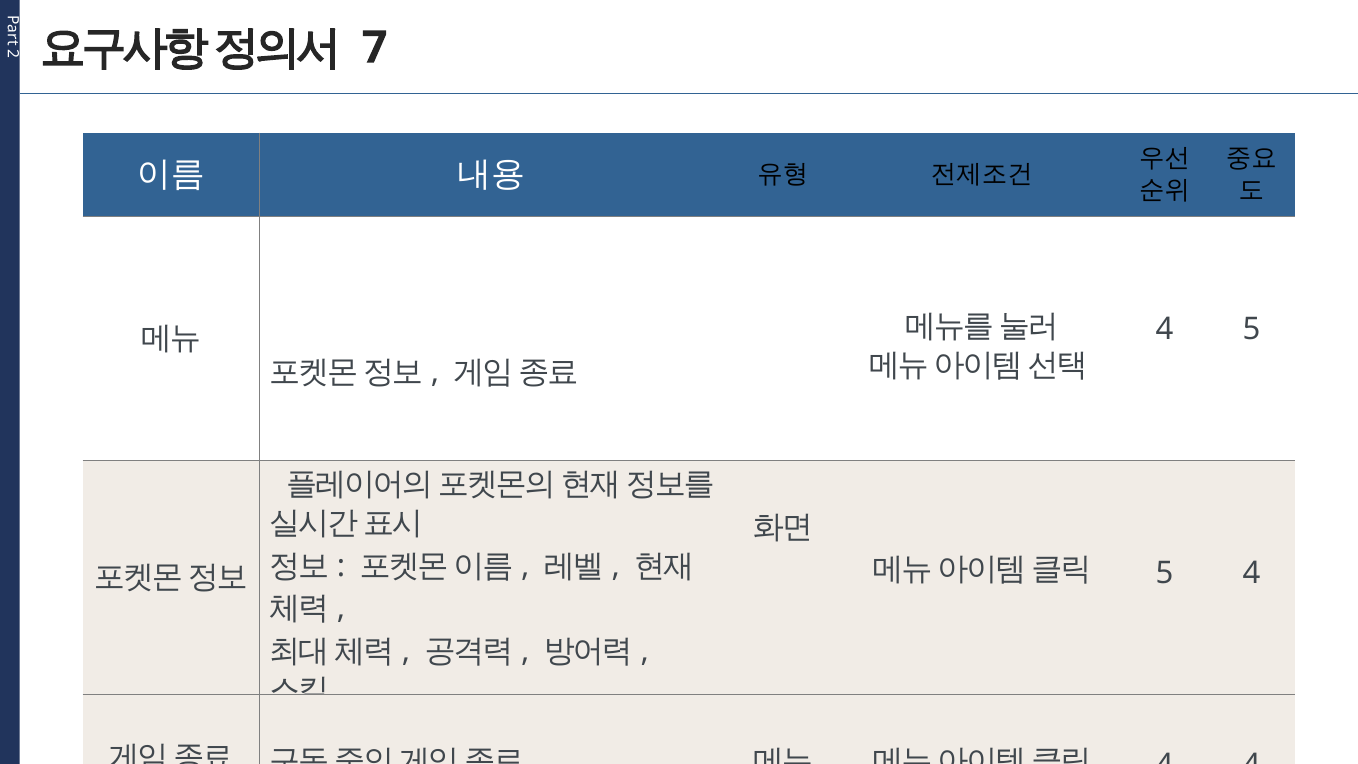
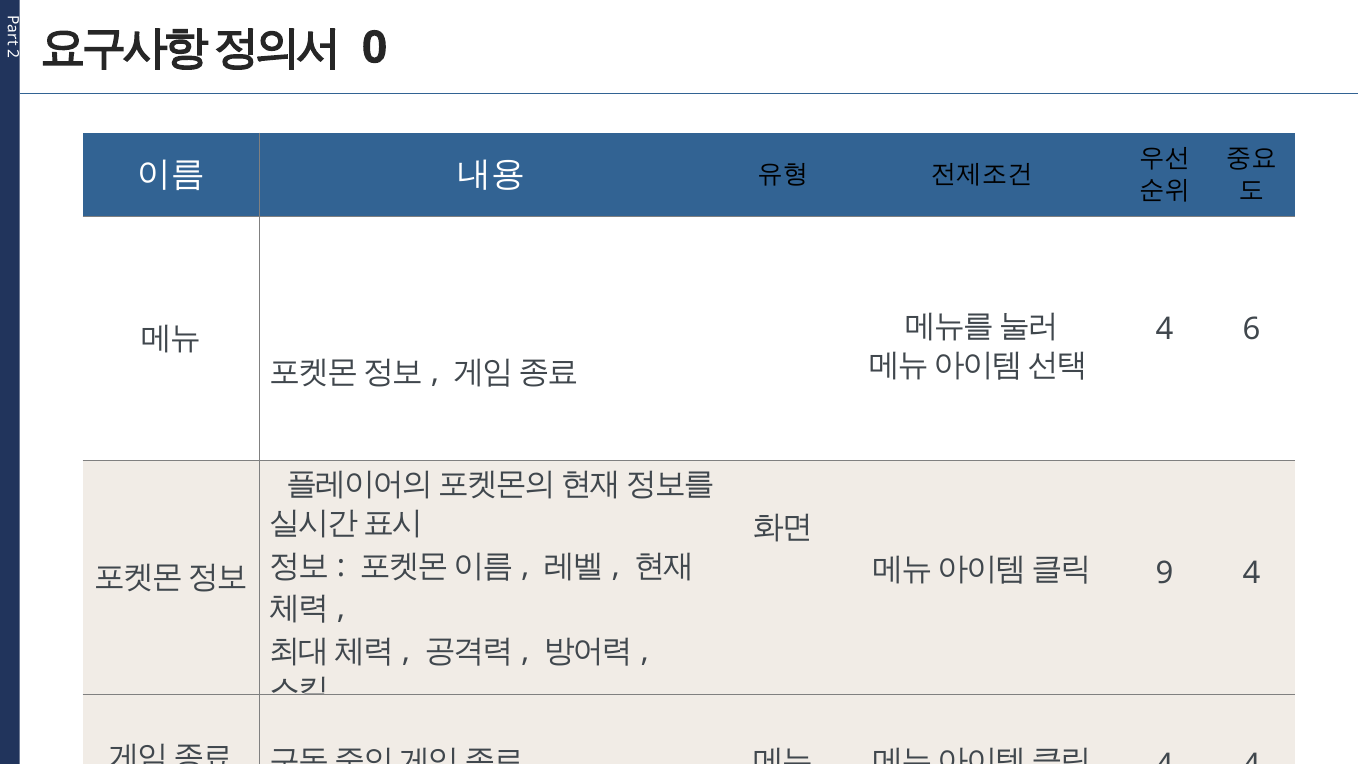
7: 7 -> 0 (375, 48)
4 5: 5 -> 6 (1251, 329)
5: 5 -> 9 (1165, 573)
